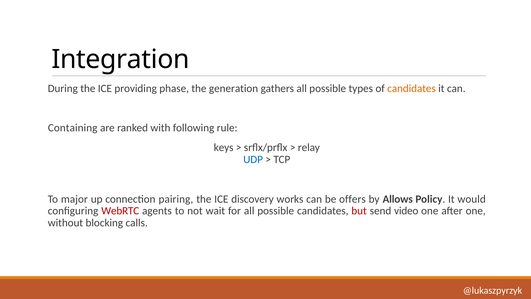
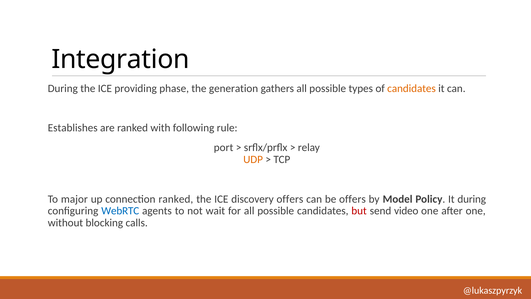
Containing: Containing -> Establishes (73, 128)
keys: keys -> port (224, 147)
UDP colour: blue -> orange (253, 159)
connection pairing: pairing -> ranked (176, 199)
discovery works: works -> offers (290, 199)
Allows: Allows -> Model (398, 199)
It would: would -> during (472, 199)
WebRTC colour: red -> blue (120, 211)
